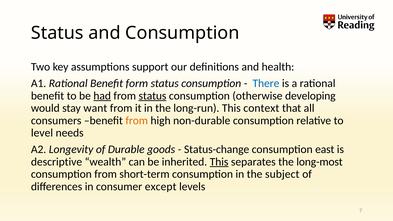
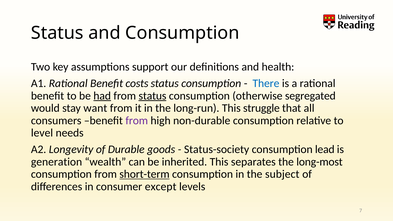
form: form -> costs (137, 83)
developing: developing -> segregated (310, 96)
context: context -> struggle (261, 108)
from colour: orange -> purple (137, 121)
Status-change: Status-change -> Status-society (217, 149)
east: east -> lead (325, 149)
descriptive: descriptive -> generation (57, 162)
This underline: present -> none (219, 162)
short-term underline: none -> present (144, 174)
